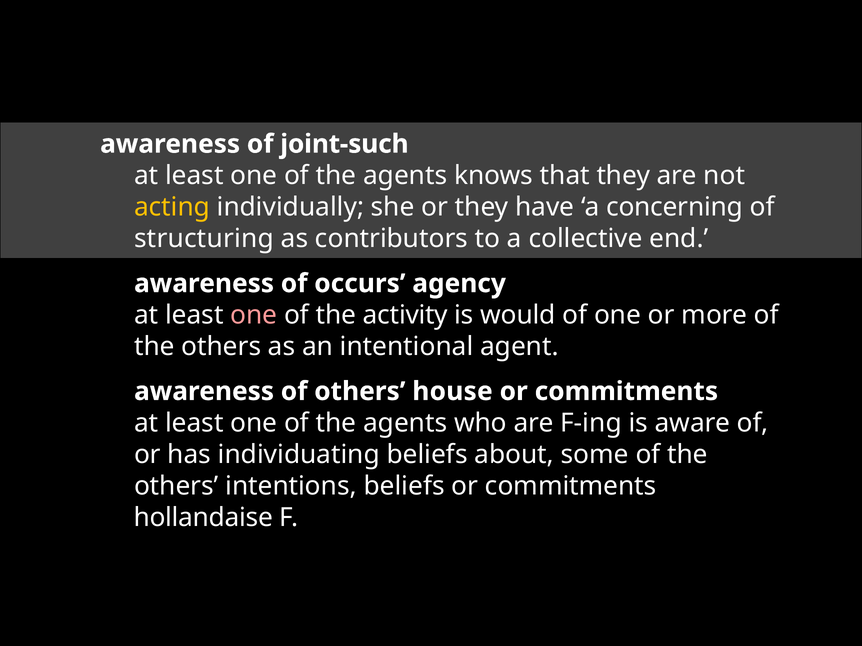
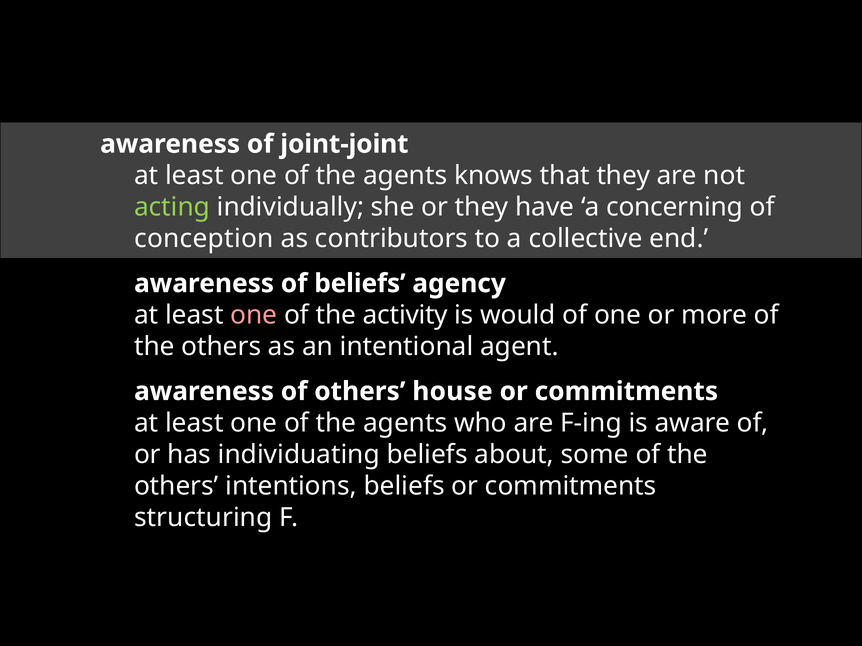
joint-such: joint-such -> joint-joint (344, 144)
acting colour: yellow -> light green (172, 207)
structuring: structuring -> conception (204, 239)
of occurs: occurs -> beliefs (360, 284)
hollandaise: hollandaise -> structuring (203, 518)
